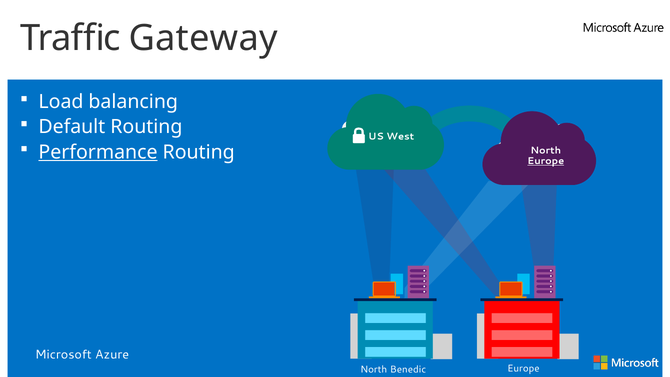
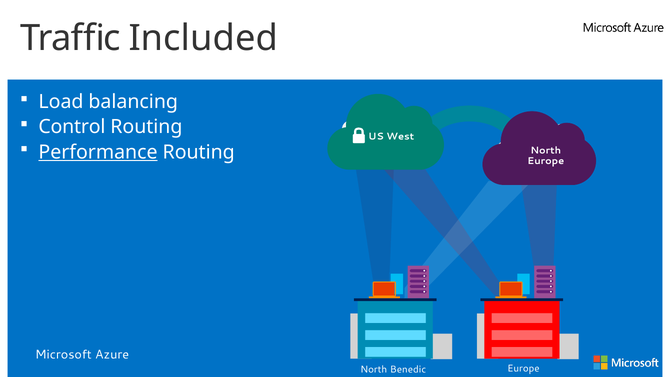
Gateway: Gateway -> Included (203, 38)
Default: Default -> Control (72, 127)
Europe underline: present -> none (546, 161)
